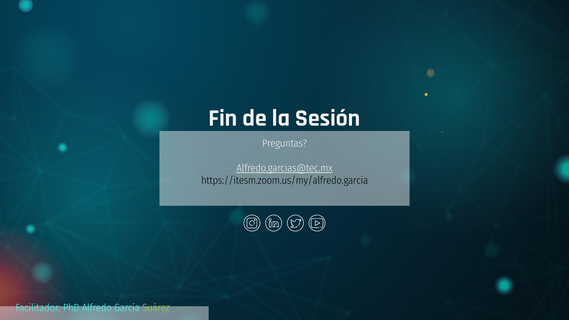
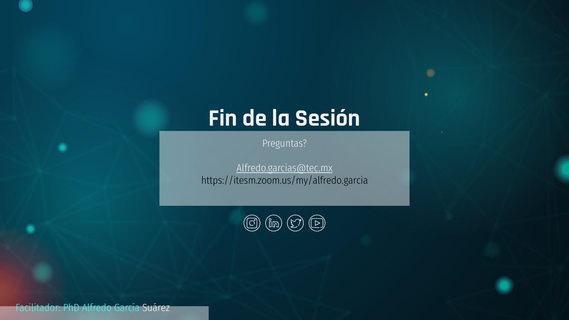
Suárez colour: light green -> white (156, 308)
